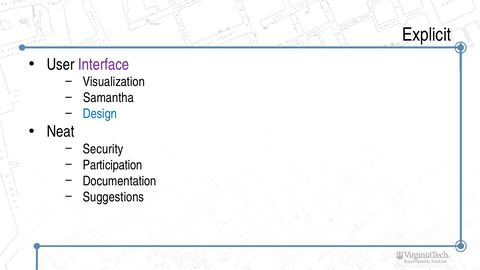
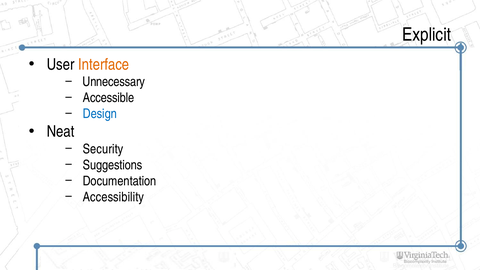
Interface colour: purple -> orange (104, 64)
Visualization: Visualization -> Unnecessary (114, 82)
Samantha: Samantha -> Accessible (109, 98)
Participation: Participation -> Suggestions (113, 165)
Suggestions: Suggestions -> Accessibility (113, 197)
